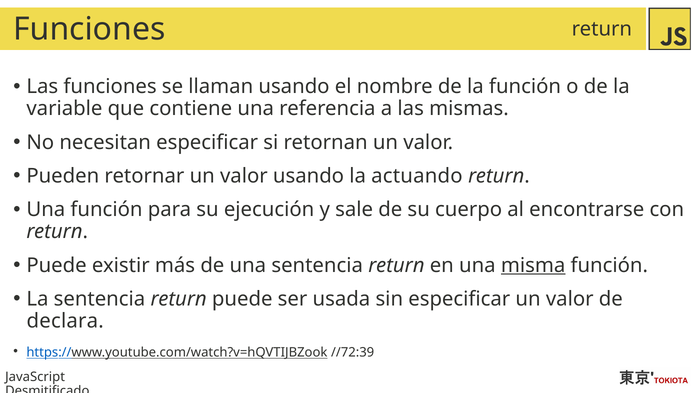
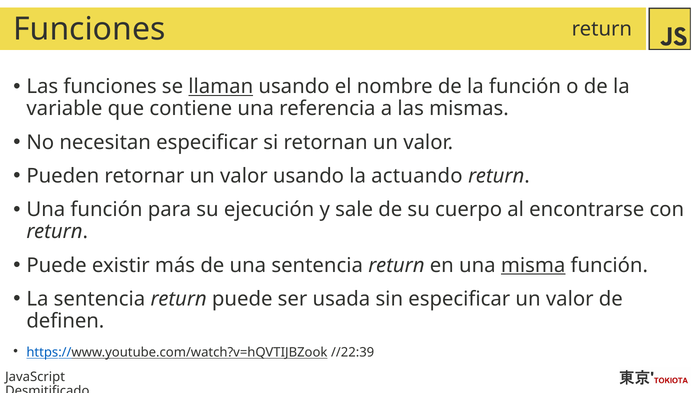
llaman underline: none -> present (221, 87)
declara: declara -> definen (65, 321)
//72:39: //72:39 -> //22:39 (353, 352)
